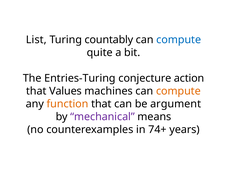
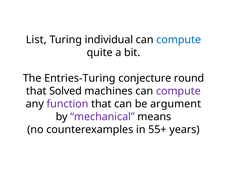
countably: countably -> individual (109, 40)
action: action -> round (189, 78)
Values: Values -> Solved (66, 91)
compute colour: orange -> purple (178, 91)
function colour: orange -> purple (68, 104)
74+: 74+ -> 55+ (157, 130)
